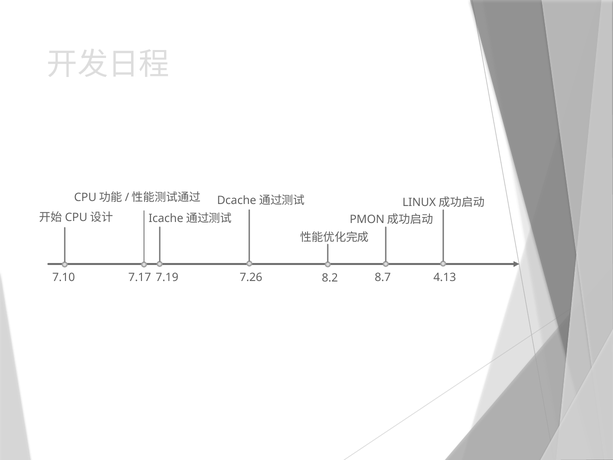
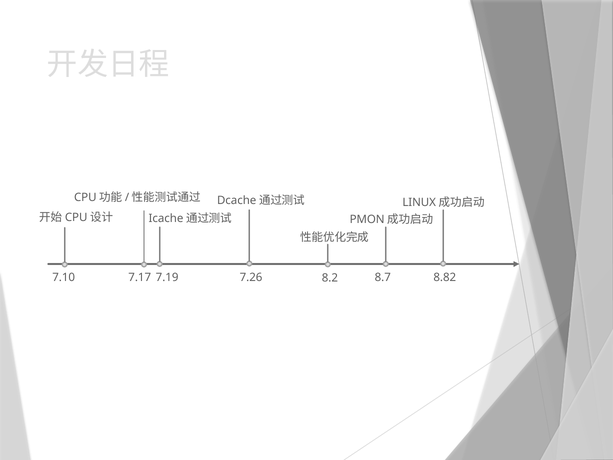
4.13: 4.13 -> 8.82 (445, 277)
